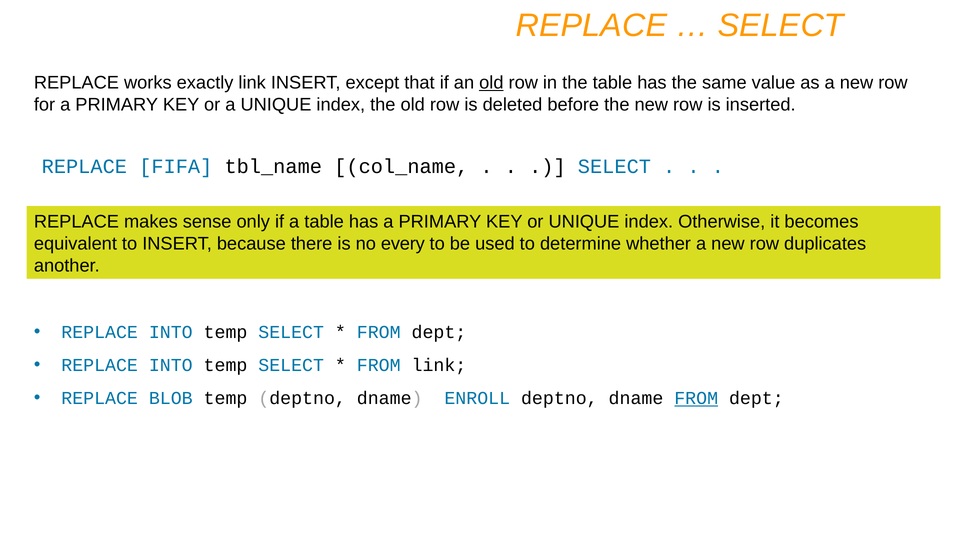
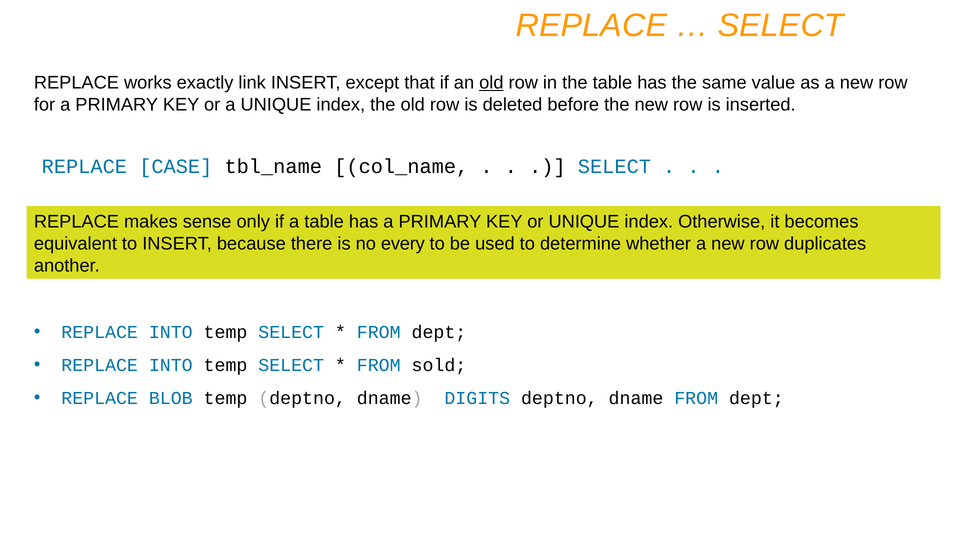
FIFA: FIFA -> CASE (176, 166)
FROM link: link -> sold (439, 365)
ENROLL: ENROLL -> DIGITS (477, 398)
FROM underline: present -> none (696, 398)
